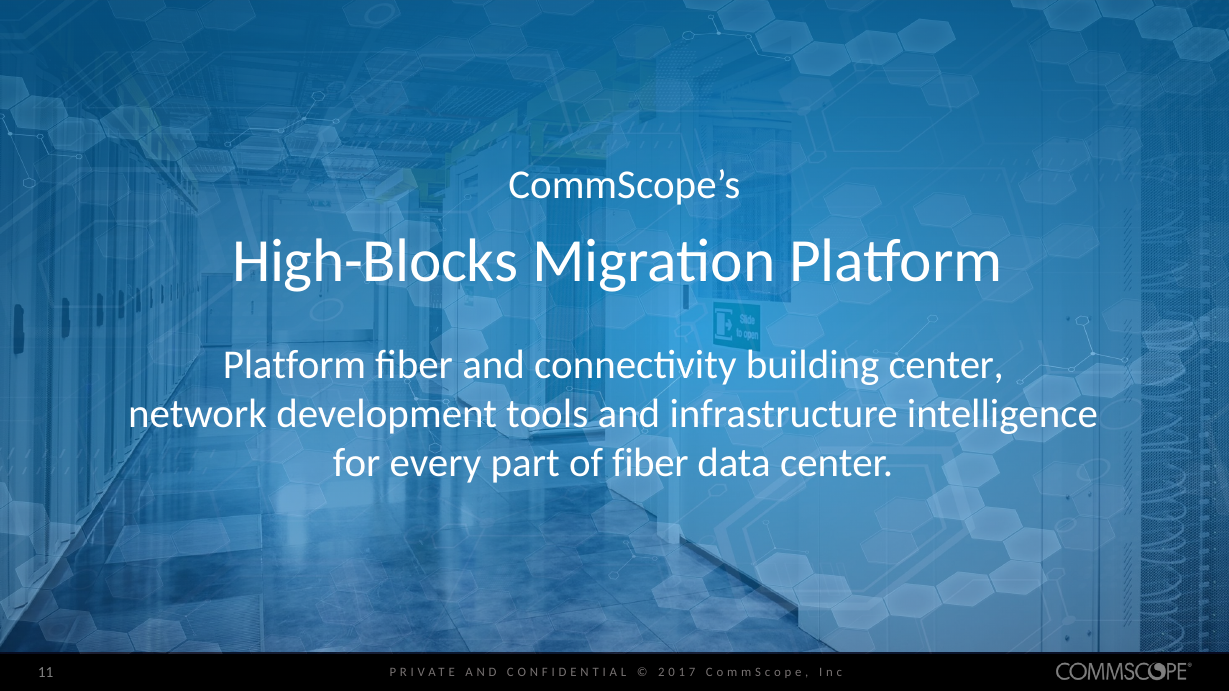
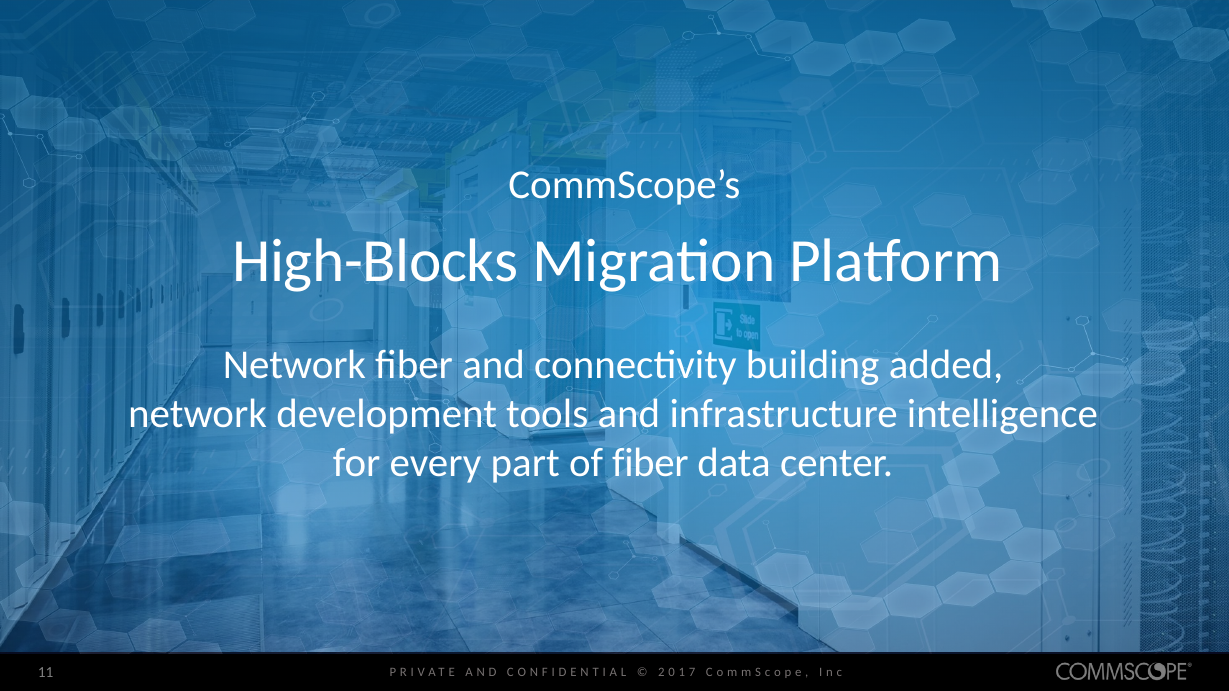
Platform: Platform -> Network (294, 365)
building center: center -> added (946, 365)
